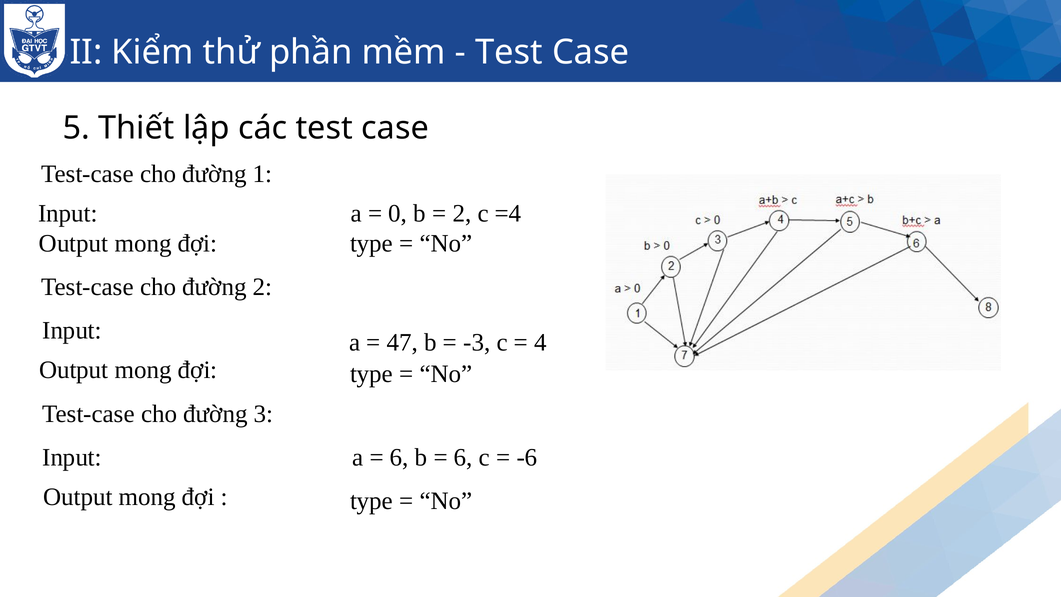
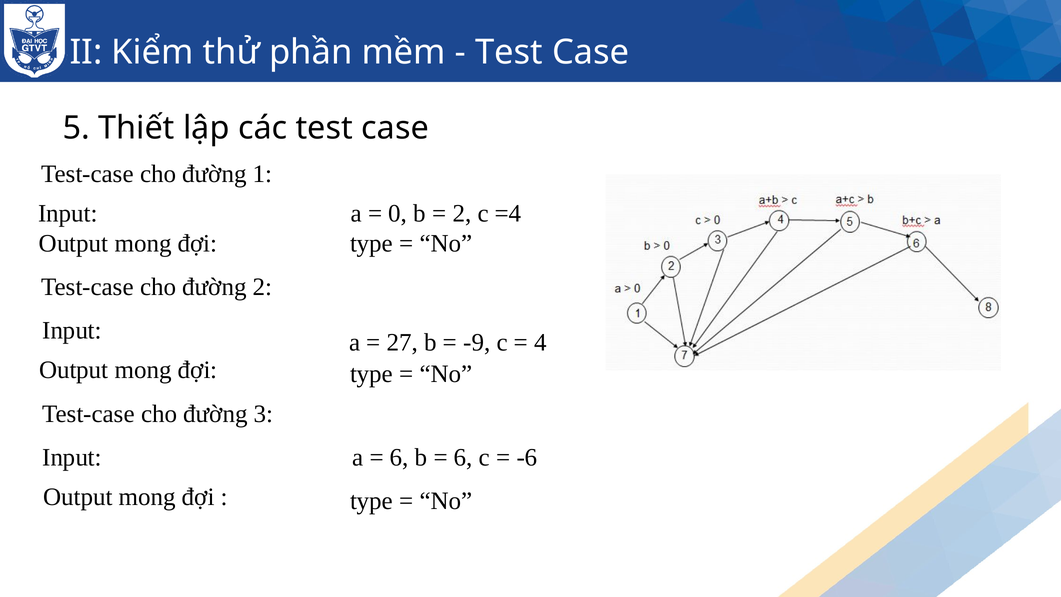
47: 47 -> 27 (402, 343)
-3: -3 -> -9 (477, 343)
